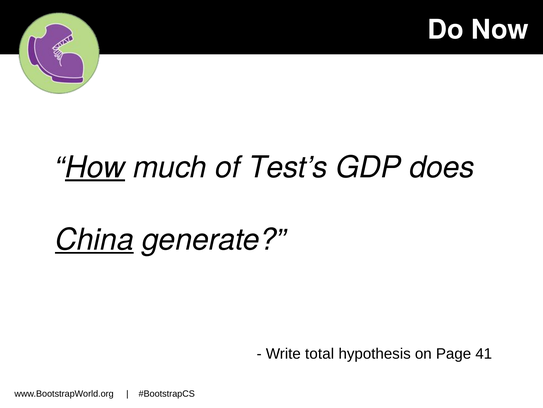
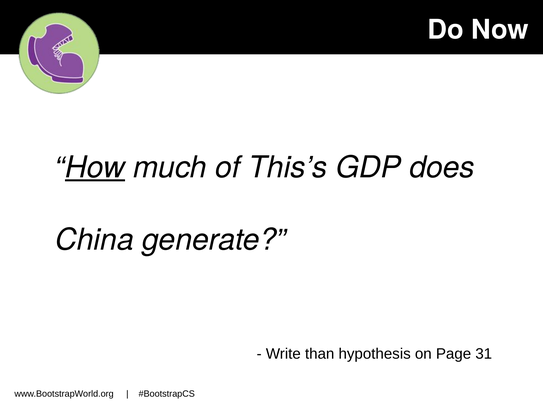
Test’s: Test’s -> This’s (288, 167)
China underline: present -> none (94, 239)
total: total -> than (320, 353)
41: 41 -> 31 (484, 353)
